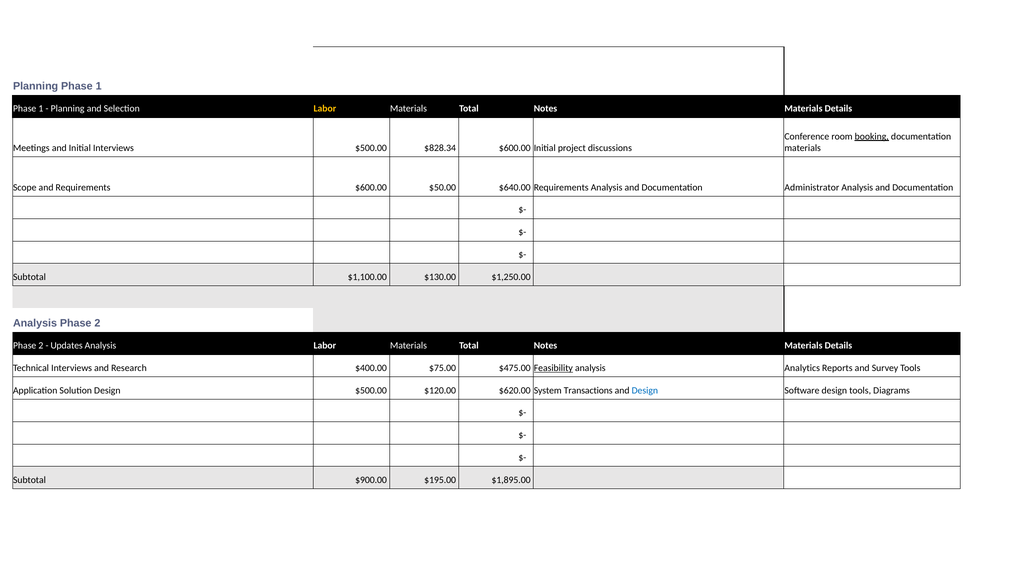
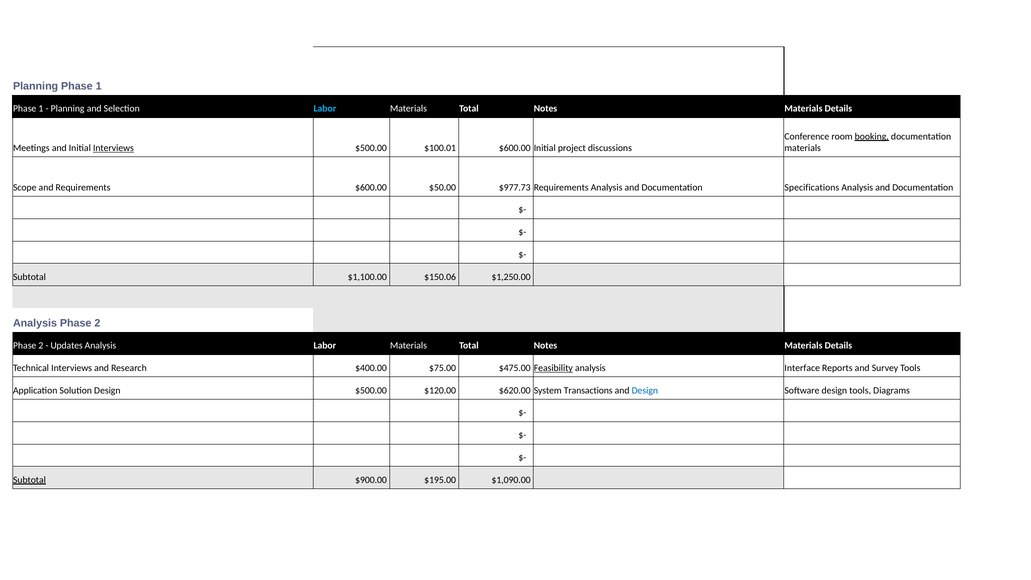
Labor colour: yellow -> light blue (325, 109)
Interviews underline: none -> present (113, 148)
$828.34: $828.34 -> $100.01 (440, 148)
$640.00: $640.00 -> $977.73 (515, 187)
Administrator: Administrator -> Specifications (812, 187)
$130.00: $130.00 -> $150.06 (440, 277)
Analytics: Analytics -> Interface (802, 368)
Subtotal underline: none -> present (29, 480)
$1,895.00: $1,895.00 -> $1,090.00 (511, 480)
